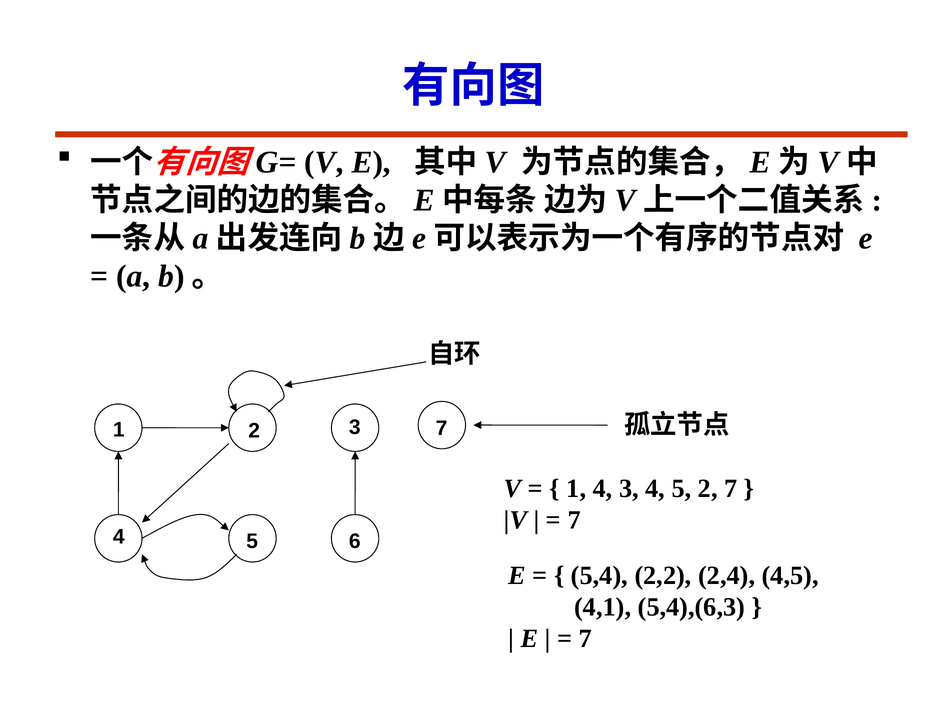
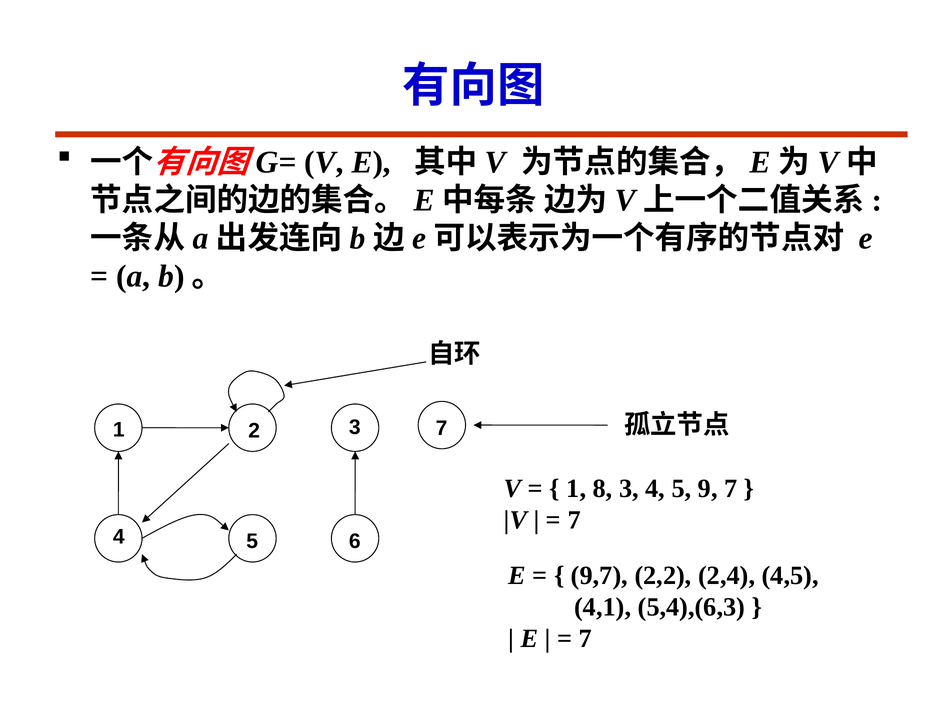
1 4: 4 -> 8 (603, 488)
5 2: 2 -> 9 (708, 488)
5,4: 5,4 -> 9,7 (599, 575)
